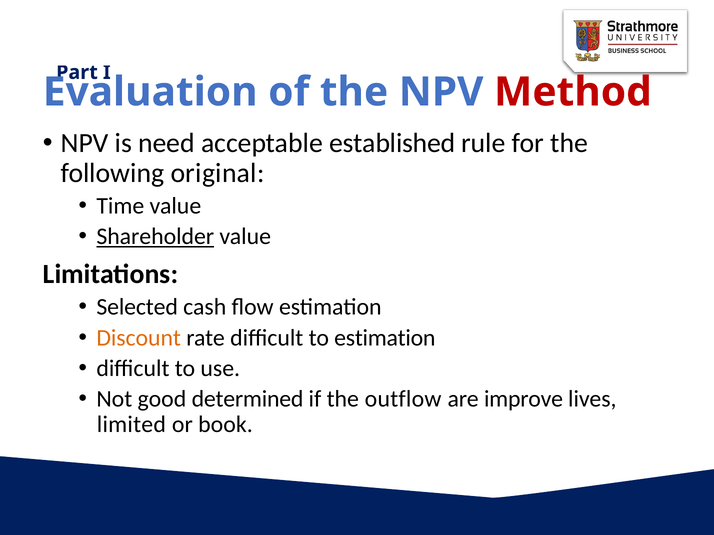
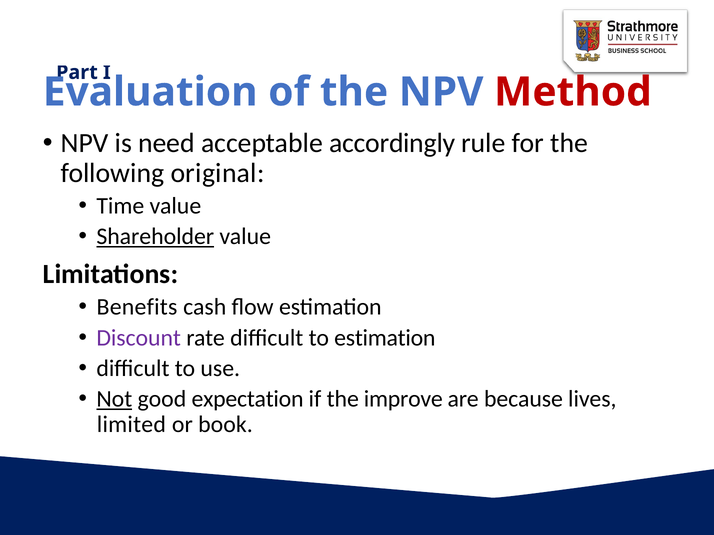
established: established -> accordingly (392, 143)
Selected: Selected -> Benefits (137, 307)
Discount colour: orange -> purple (139, 338)
Not underline: none -> present (114, 399)
determined: determined -> expectation (248, 399)
outflow: outflow -> improve (403, 399)
improve: improve -> because (523, 399)
